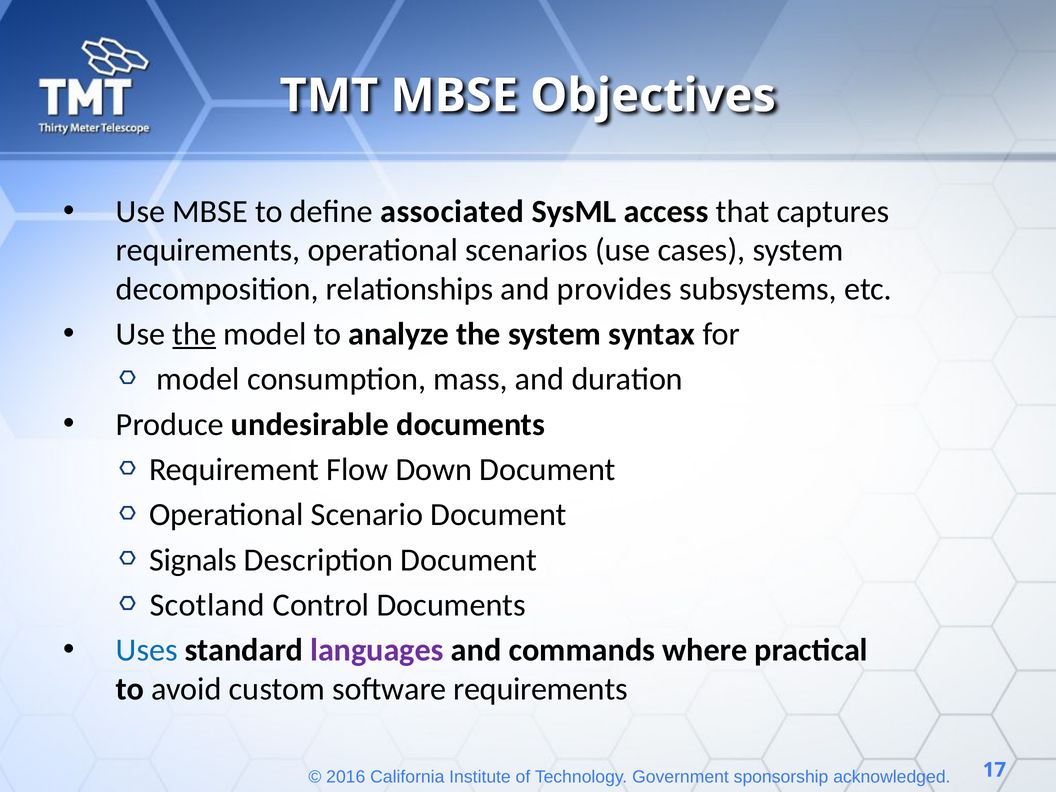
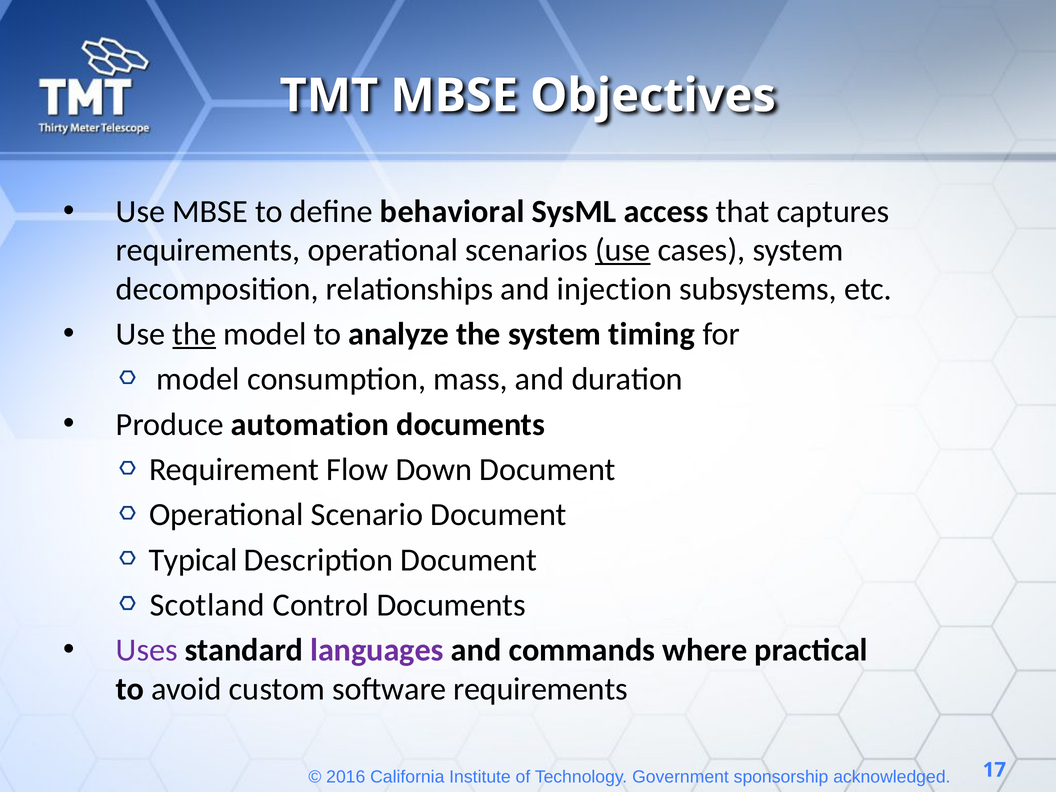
associated: associated -> behavioral (452, 212)
use underline: none -> present (623, 250)
provides: provides -> injection (614, 289)
syntax: syntax -> timing (652, 334)
undesirable: undesirable -> automation (310, 424)
Signals: Signals -> Typical (193, 560)
Uses colour: blue -> purple (147, 650)
